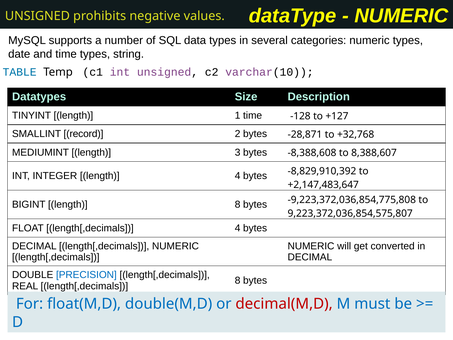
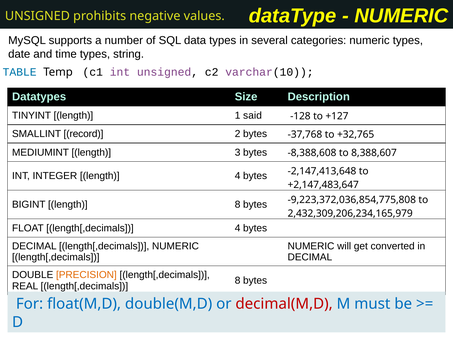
1 time: time -> said (253, 116)
-28,871: -28,871 -> -37,768 (305, 134)
+32,768: +32,768 -> +32,765 (356, 134)
-8,829,910,392: -8,829,910,392 -> -2,147,413,648 (322, 171)
9,223,372,036,854,575,807: 9,223,372,036,854,575,807 -> 2,432,309,206,234,165,979 (350, 213)
PRECISION colour: blue -> orange (86, 275)
